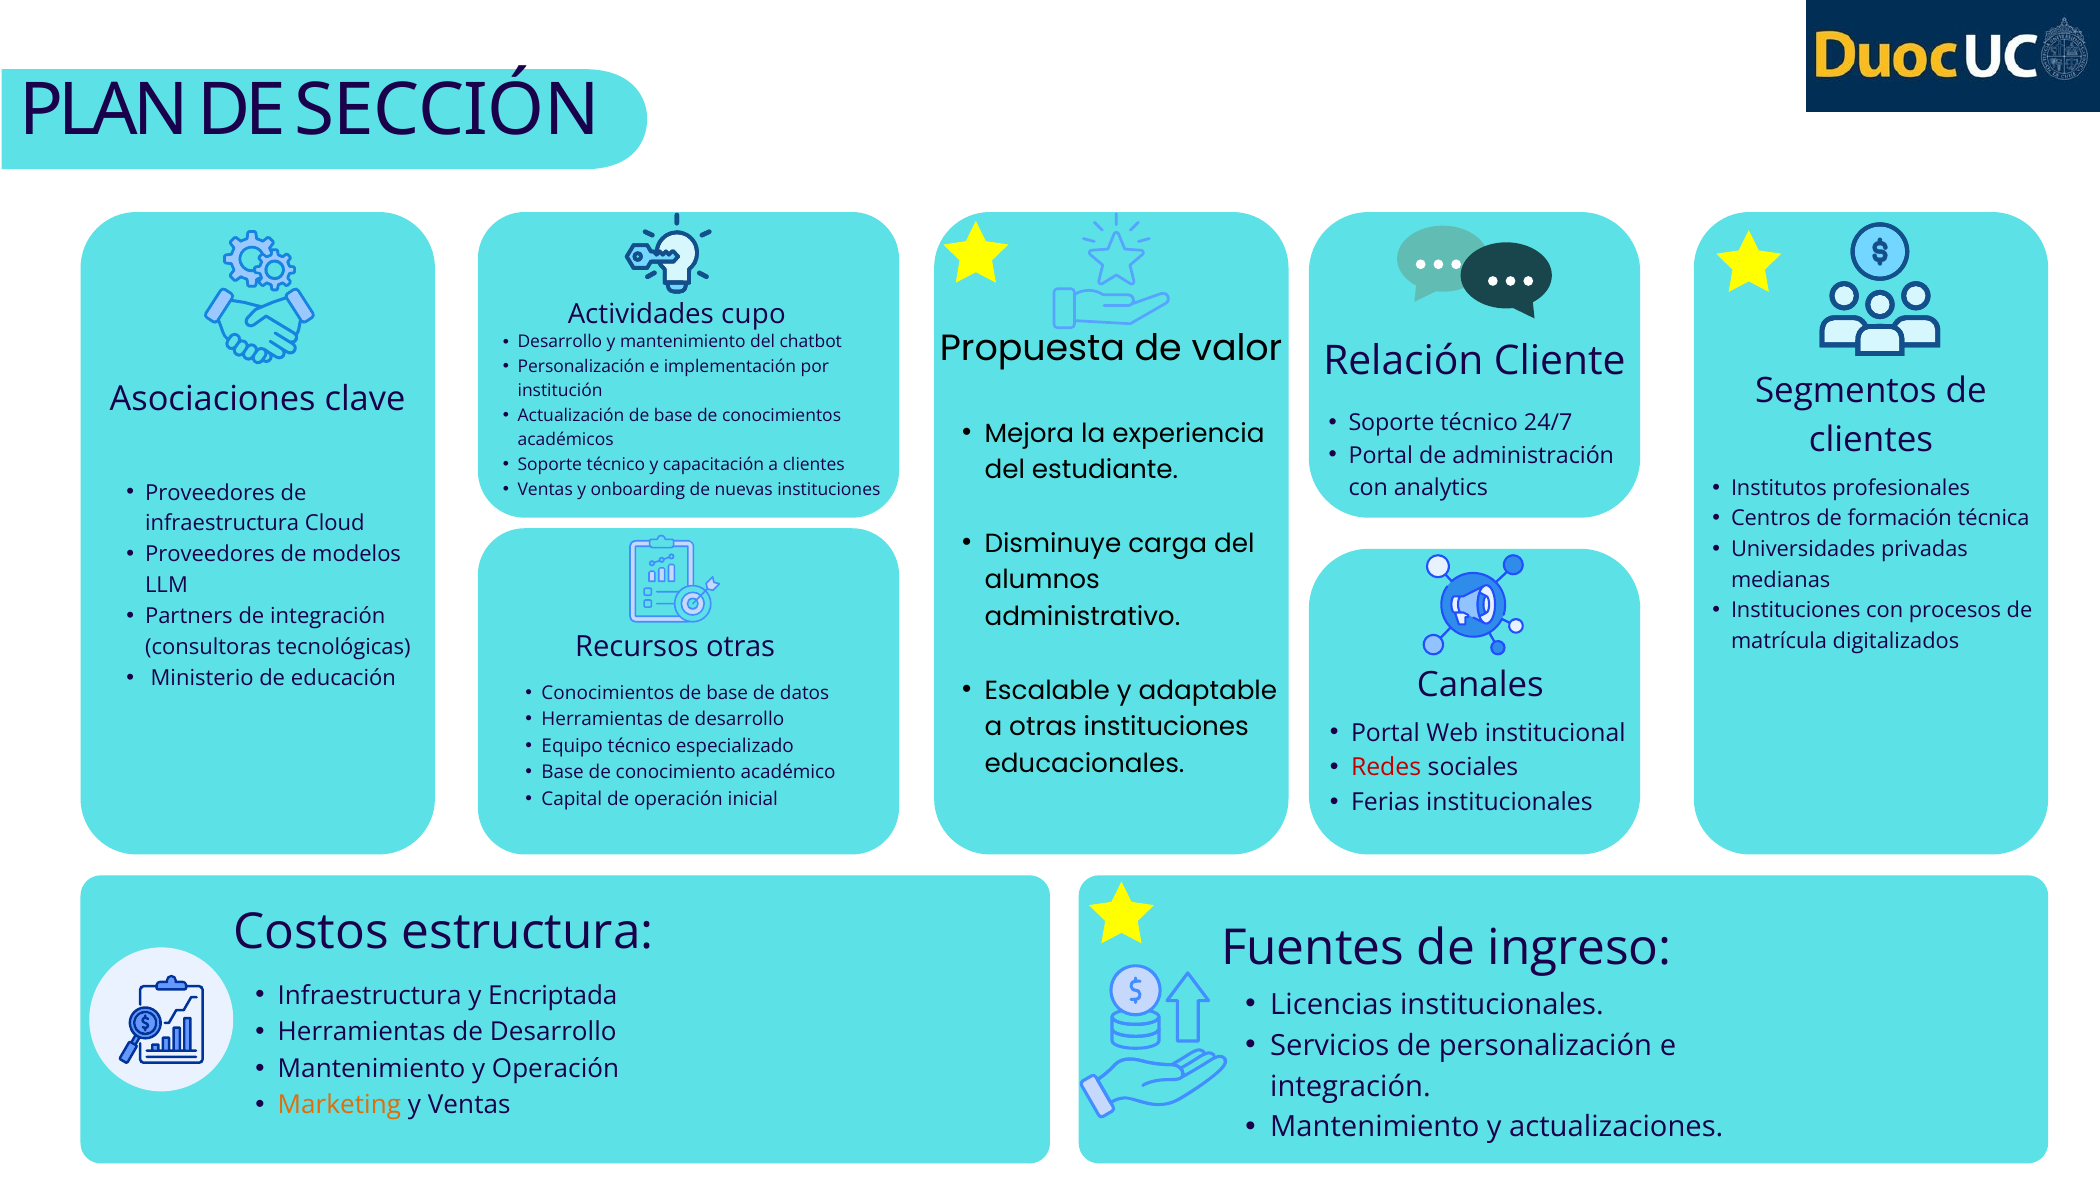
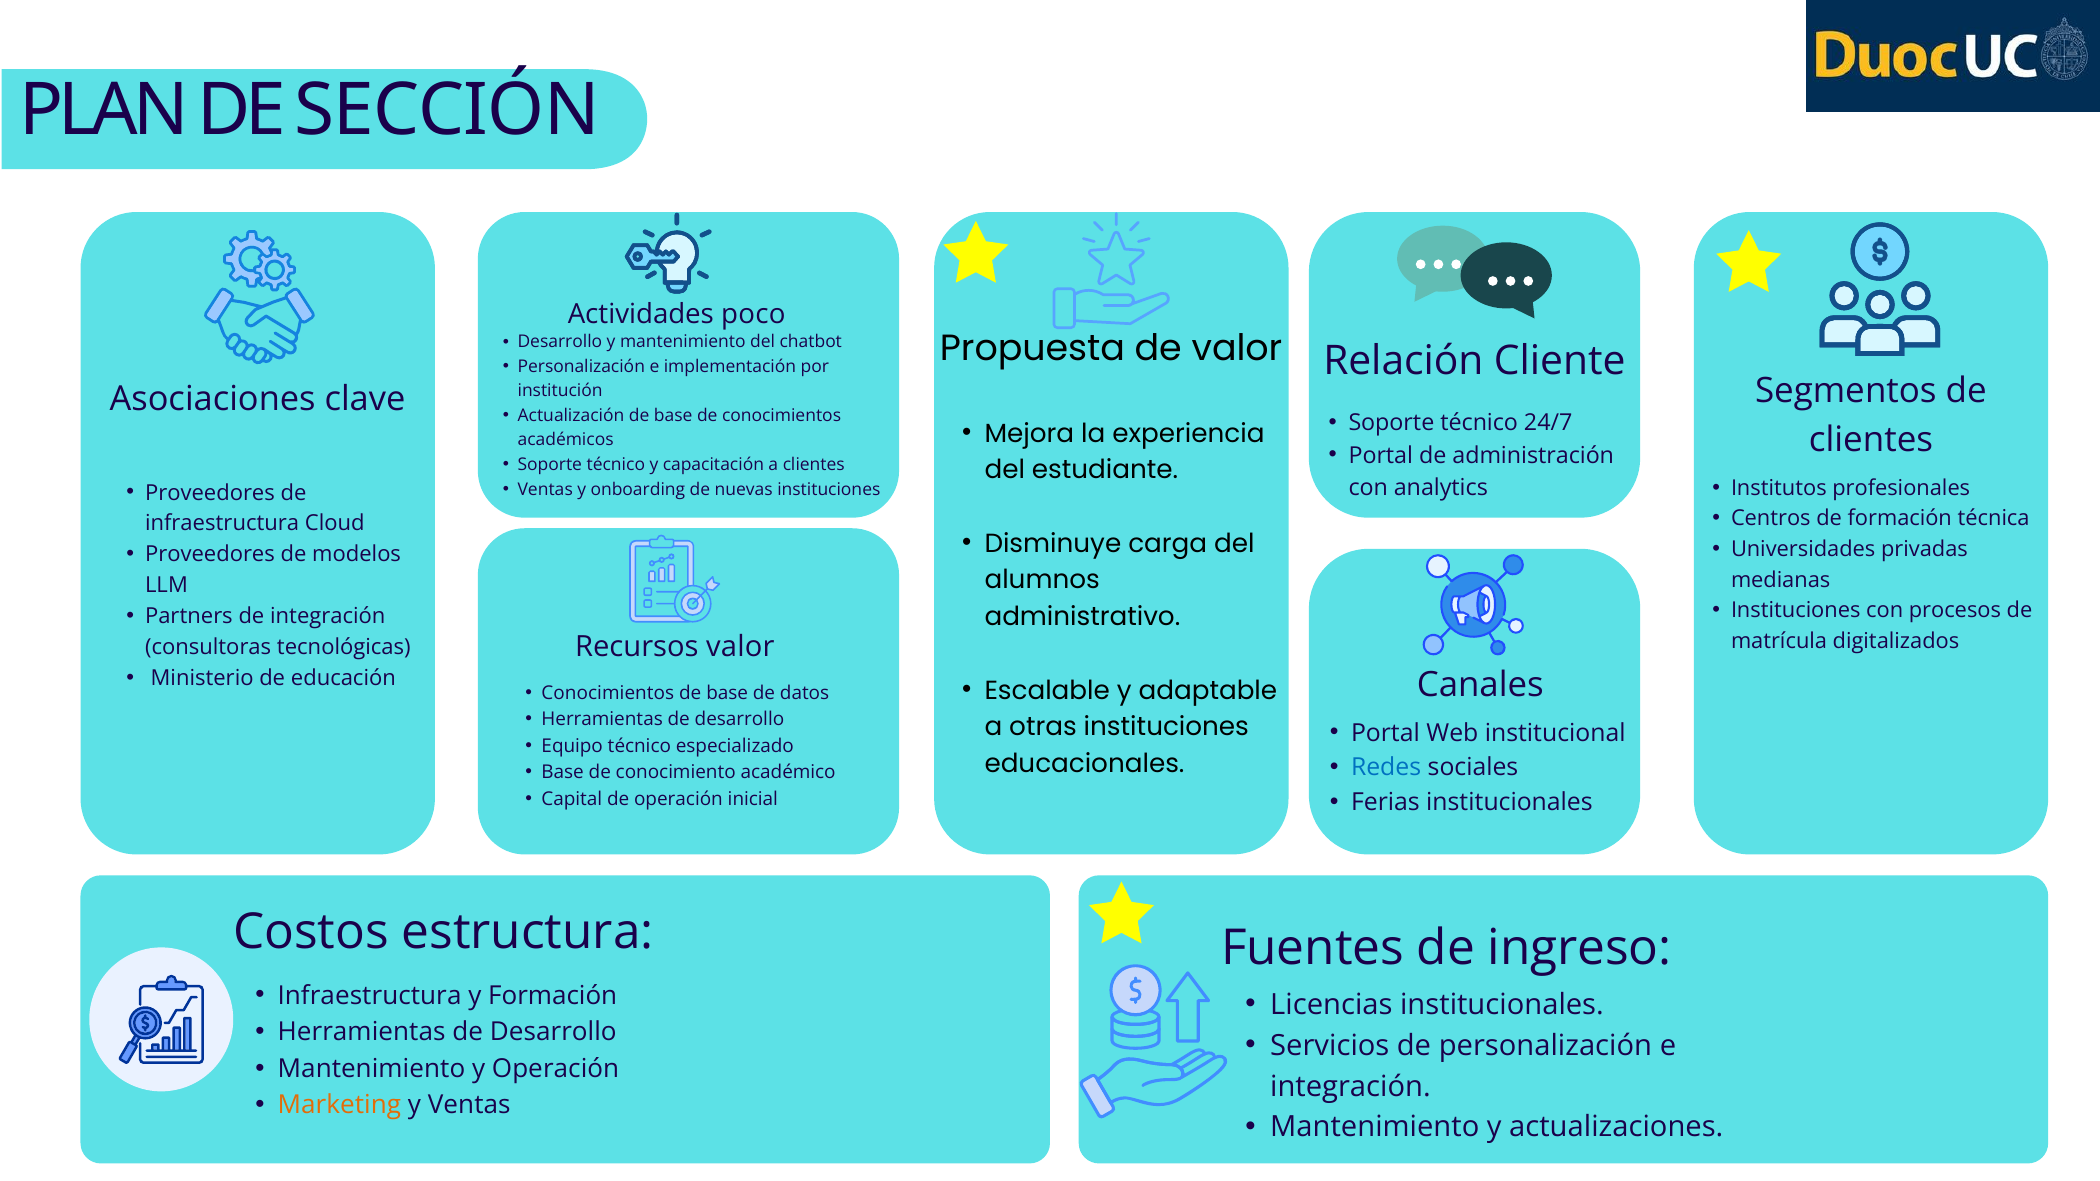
cupo: cupo -> poco (753, 315)
Recursos otras: otras -> valor (740, 647)
Redes colour: red -> blue (1386, 768)
y Encriptada: Encriptada -> Formación (553, 996)
